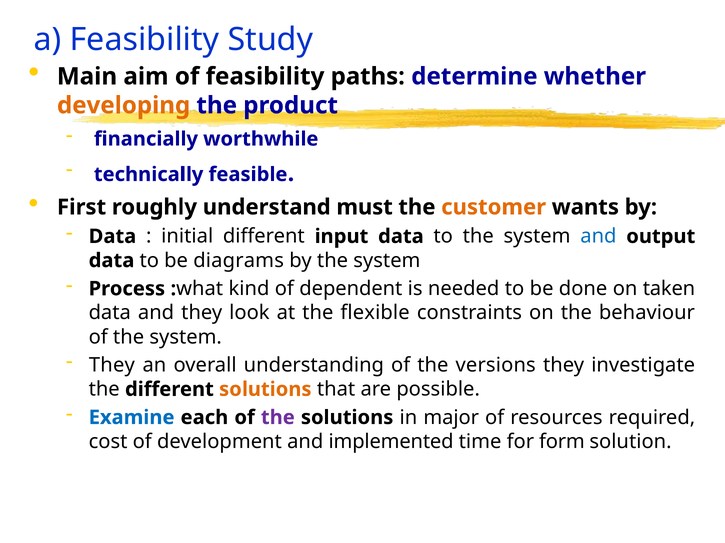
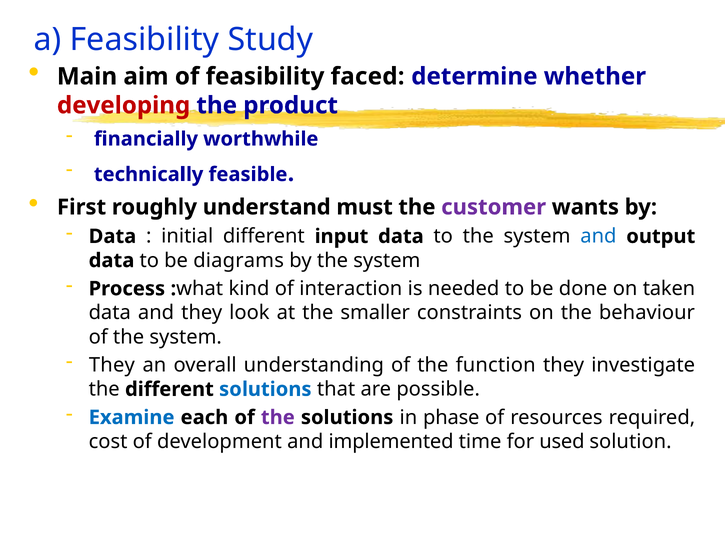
paths: paths -> faced (368, 77)
developing colour: orange -> red (124, 106)
customer colour: orange -> purple (494, 207)
dependent: dependent -> interaction (351, 289)
flexible: flexible -> smaller (375, 313)
versions: versions -> function (496, 366)
solutions colour: orange -> blue (265, 390)
major: major -> phase (451, 418)
form: form -> used (562, 442)
